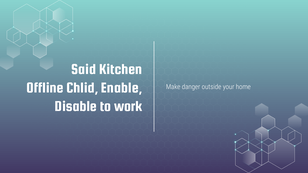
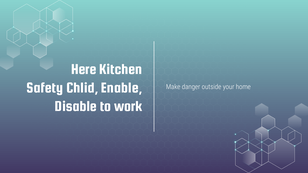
Said: Said -> Here (84, 69)
Offline: Offline -> Safety (45, 88)
